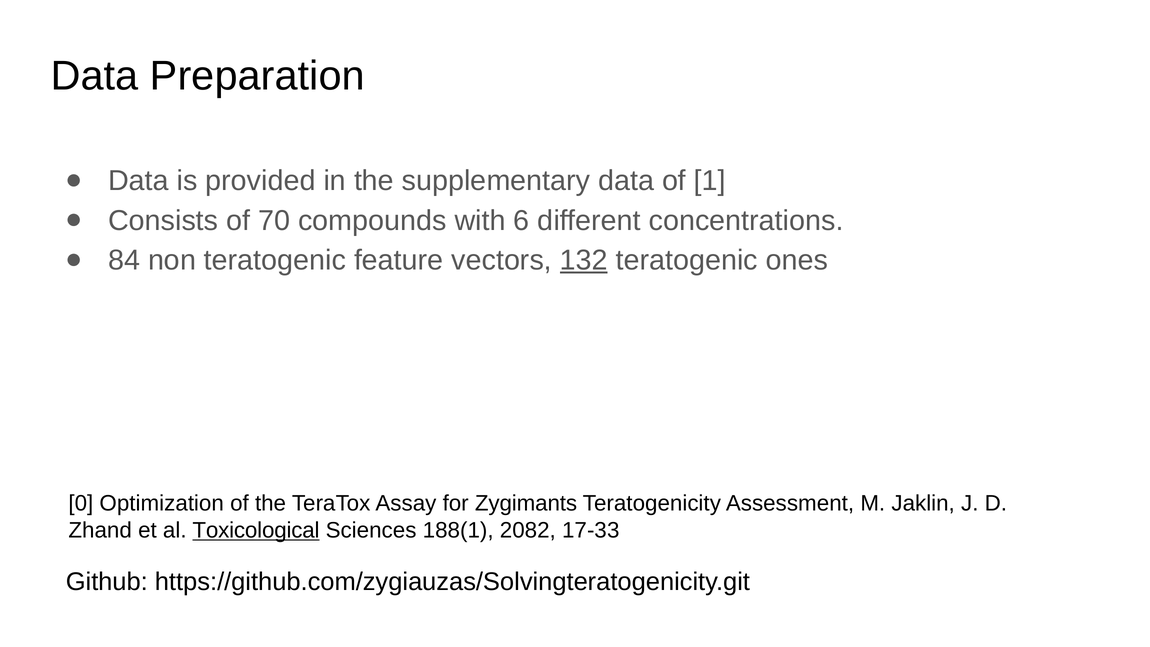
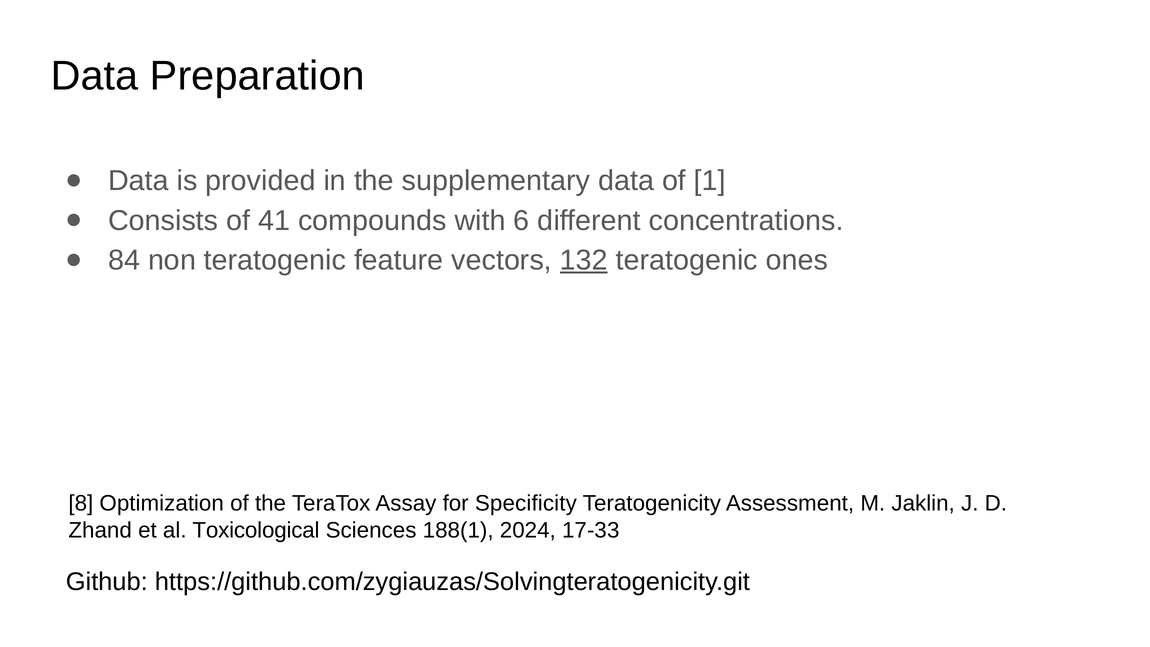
70: 70 -> 41 (274, 221)
0: 0 -> 8 (81, 503)
Zygimants: Zygimants -> Specificity (526, 503)
Toxicological underline: present -> none (256, 530)
2082: 2082 -> 2024 (528, 530)
